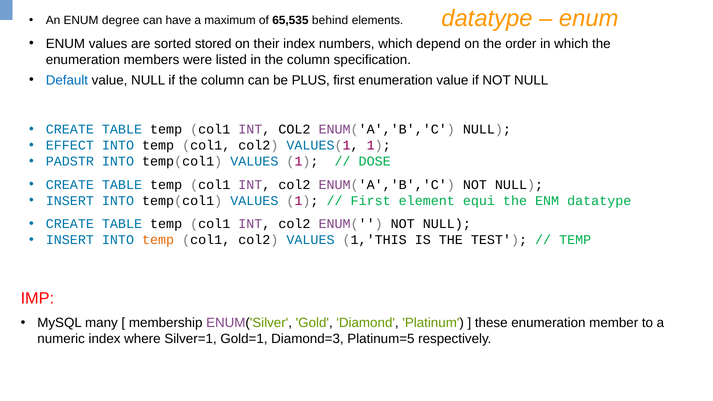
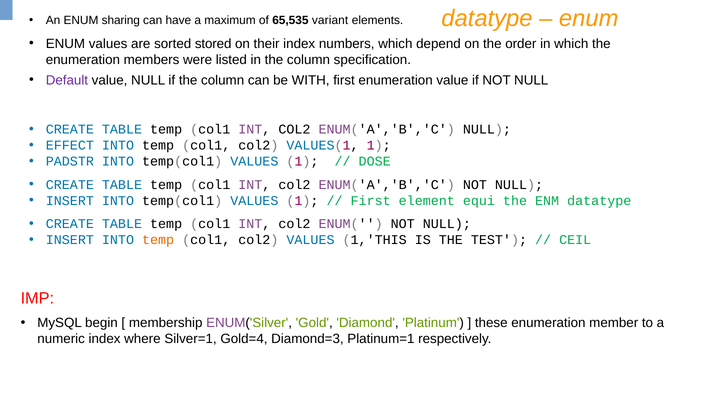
degree: degree -> sharing (121, 20)
behind: behind -> variant (330, 20)
Default colour: blue -> purple (67, 80)
PLUS: PLUS -> WITH (311, 80)
TEMP: TEMP -> CEIL (575, 240)
many: many -> begin (101, 323)
Gold=1: Gold=1 -> Gold=4 (244, 339)
Platinum=5: Platinum=5 -> Platinum=1 (381, 339)
